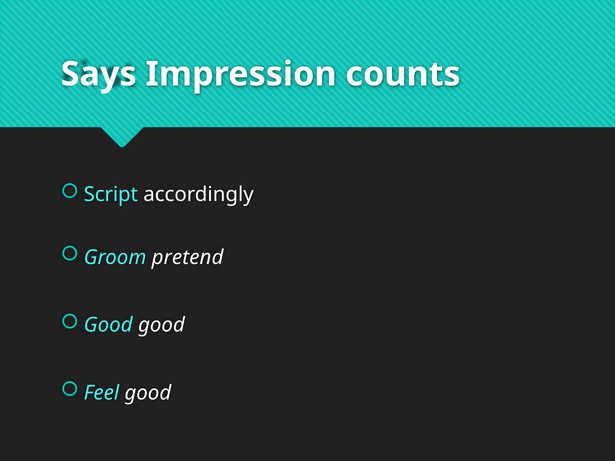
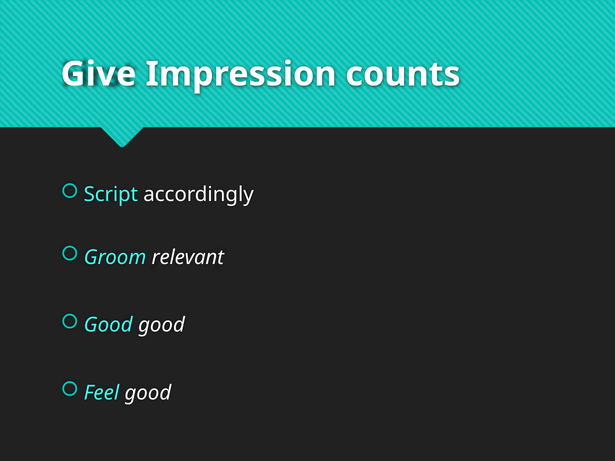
Says: Says -> Give (99, 74)
pretend: pretend -> relevant (188, 258)
